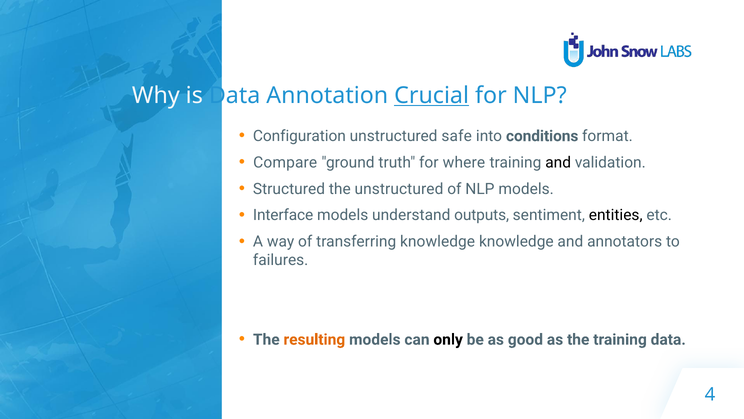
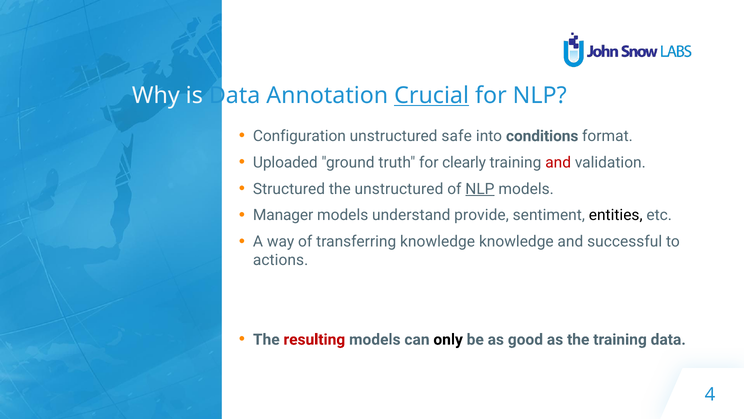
Compare: Compare -> Uploaded (285, 162)
where: where -> clearly (464, 162)
and colour: black -> red (558, 162)
NLP underline: none -> present (480, 189)
Interface: Interface -> Manager (283, 215)
outputs: outputs -> provide (482, 215)
annotators: annotators -> successful (625, 241)
failures: failures -> actions (281, 260)
resulting colour: orange -> red (314, 339)
